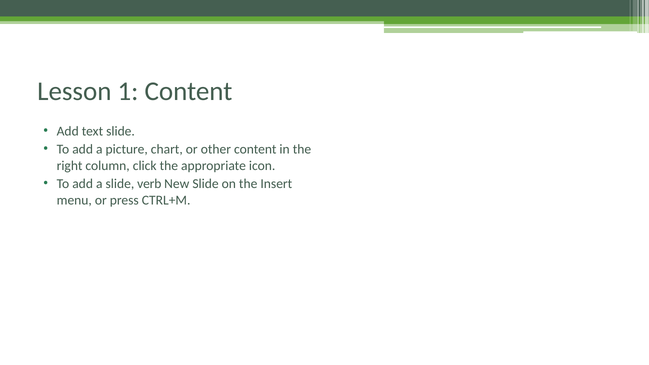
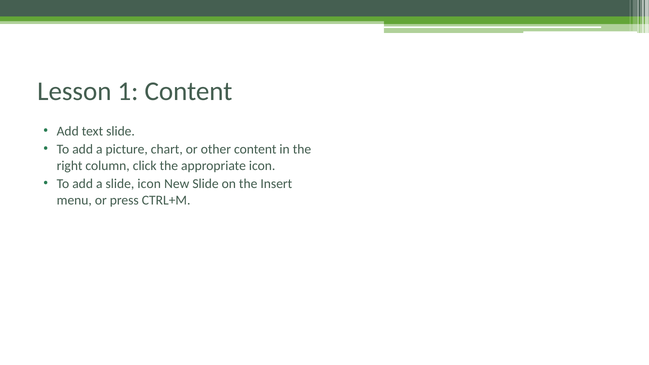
slide verb: verb -> icon (149, 184)
